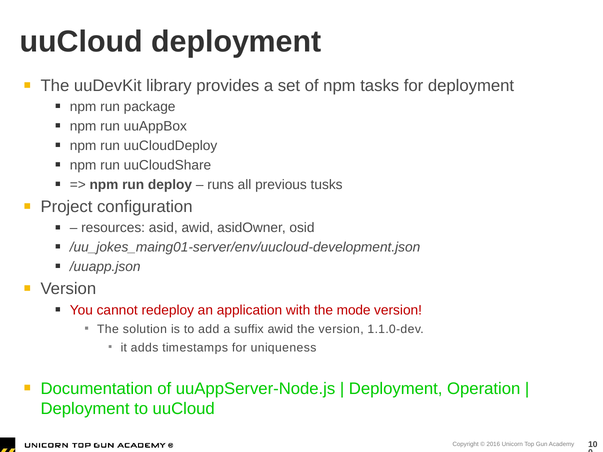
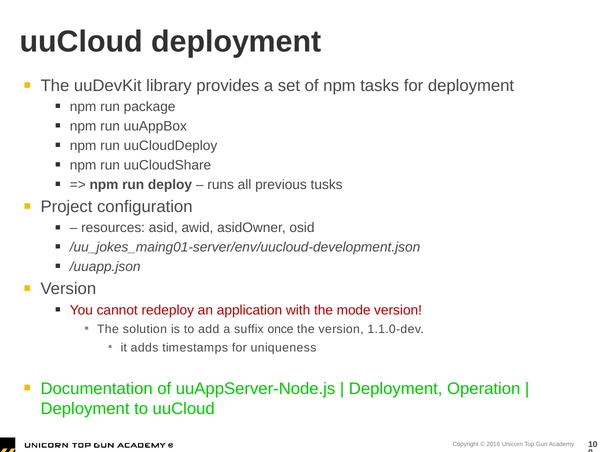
suffix awid: awid -> once (281, 330)
